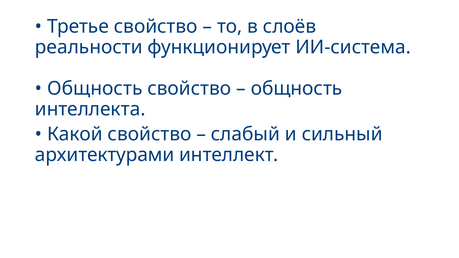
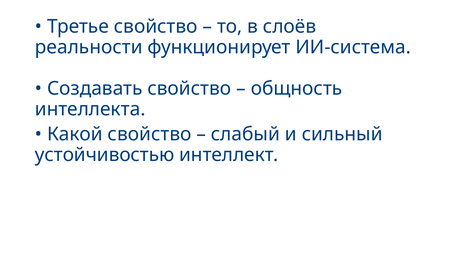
Общность: Общность -> Создавать (95, 89)
архитектурами: архитектурами -> устойчивостью (105, 155)
